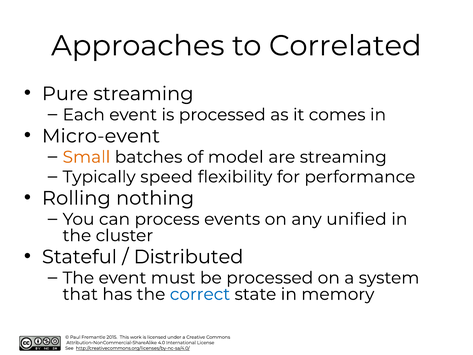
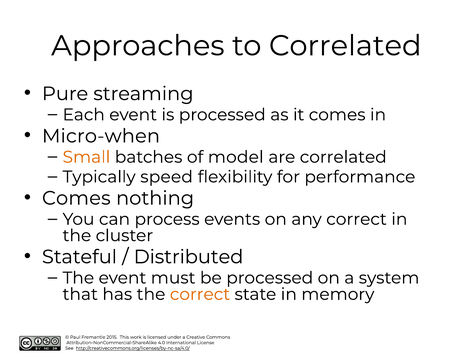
Micro-event: Micro-event -> Micro-when (101, 136)
are streaming: streaming -> correlated (343, 157)
Rolling: Rolling -> Comes (76, 198)
any unified: unified -> correct (357, 219)
correct colour: blue -> orange (200, 294)
